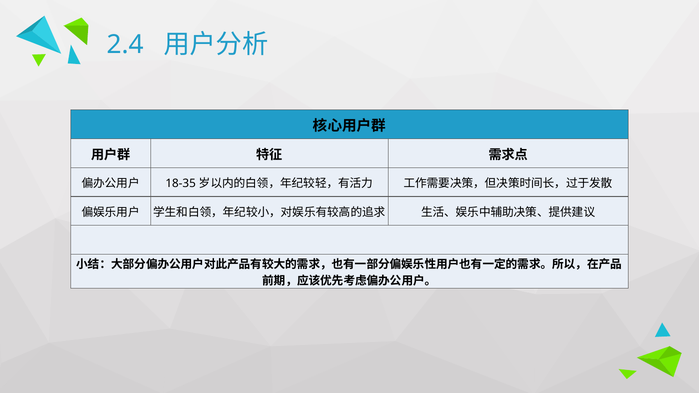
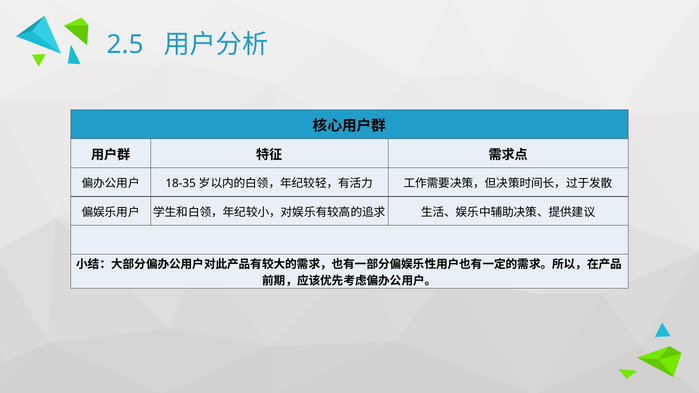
2.4: 2.4 -> 2.5 (125, 45)
